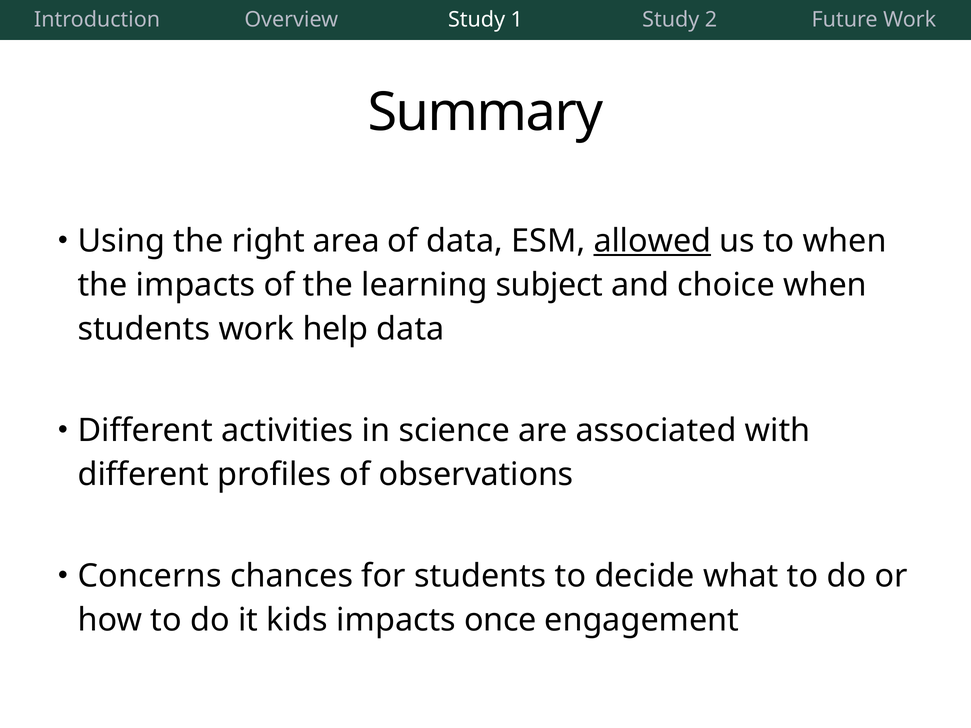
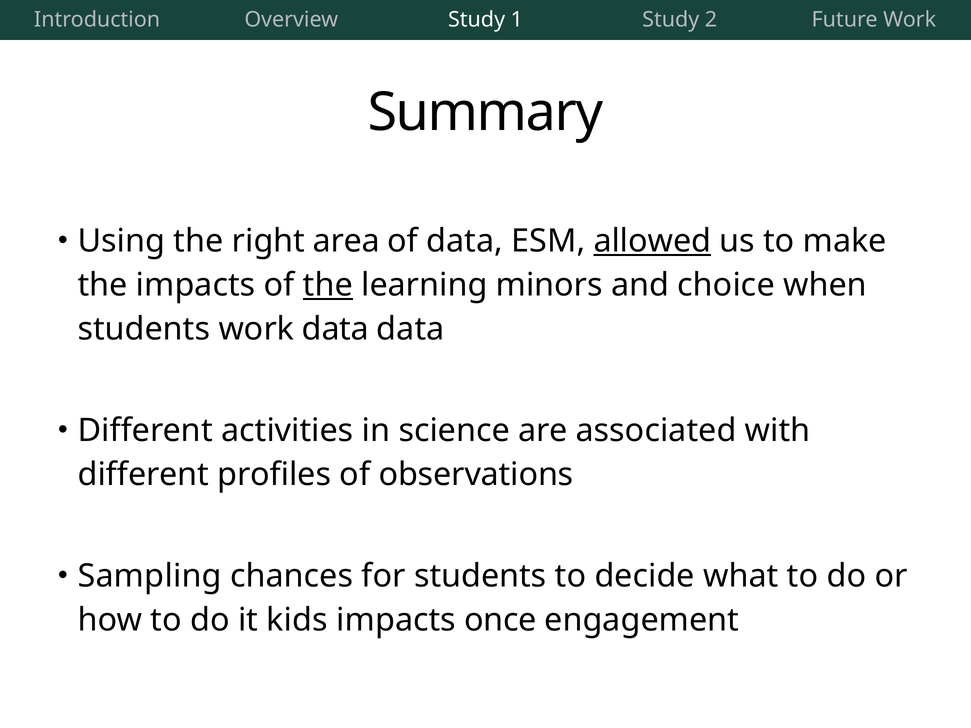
to when: when -> make (845, 241)
the underline: none -> present (328, 285)
subject: subject -> minors (549, 285)
work help: help -> data (335, 329)
Concerns: Concerns -> Sampling (150, 576)
